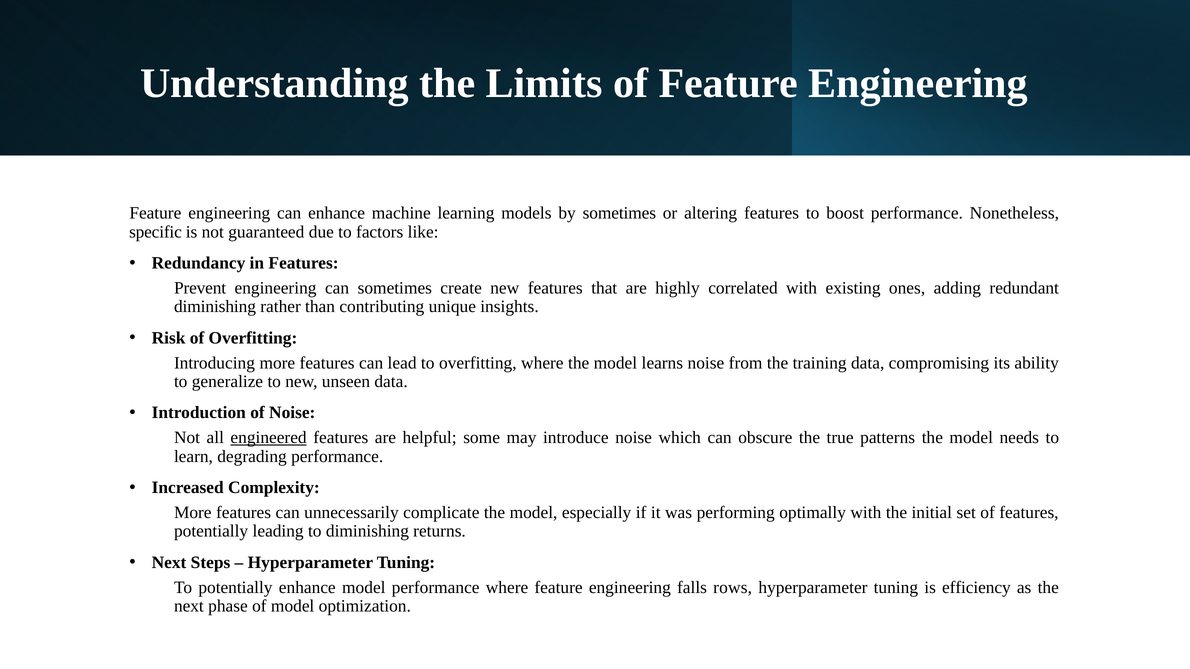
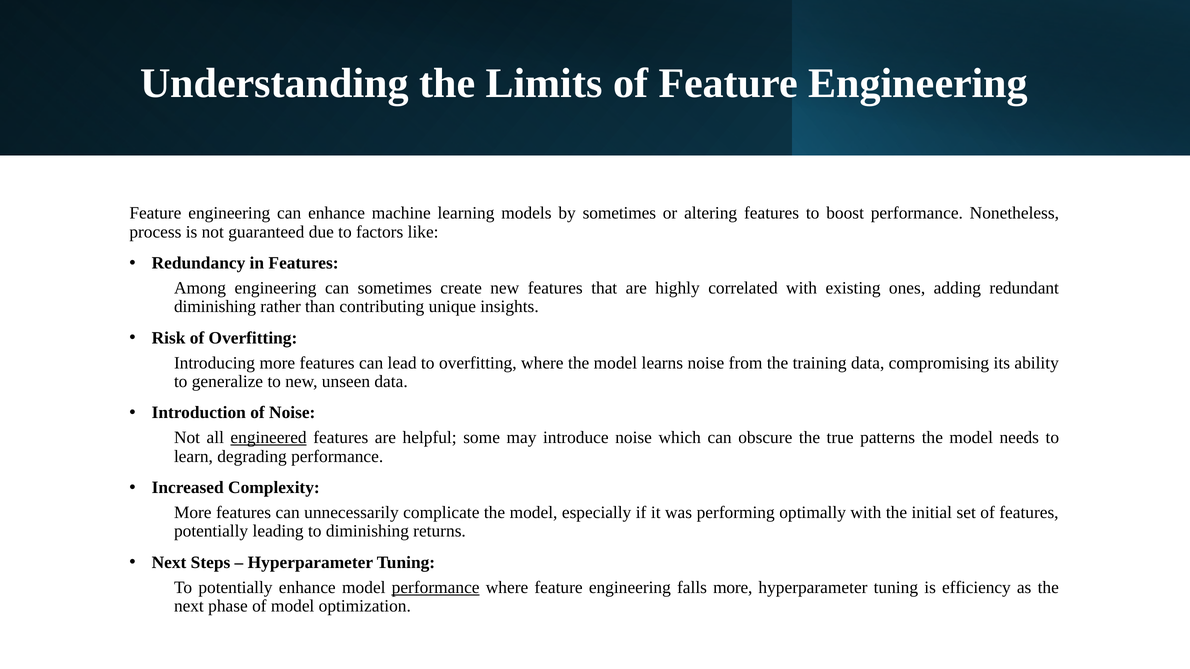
specific: specific -> process (155, 232)
Prevent: Prevent -> Among (200, 288)
performance underline: none -> present (436, 588)
falls rows: rows -> more (733, 588)
